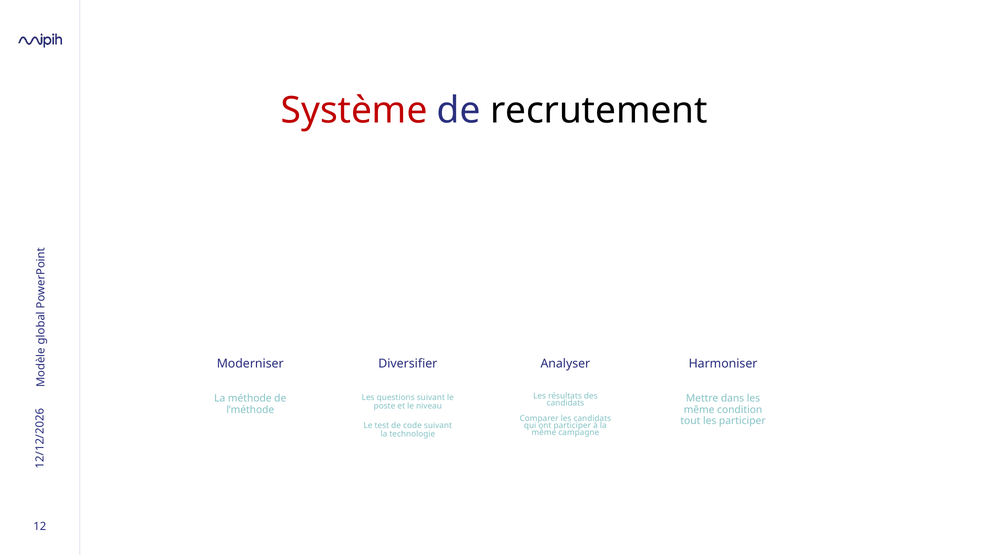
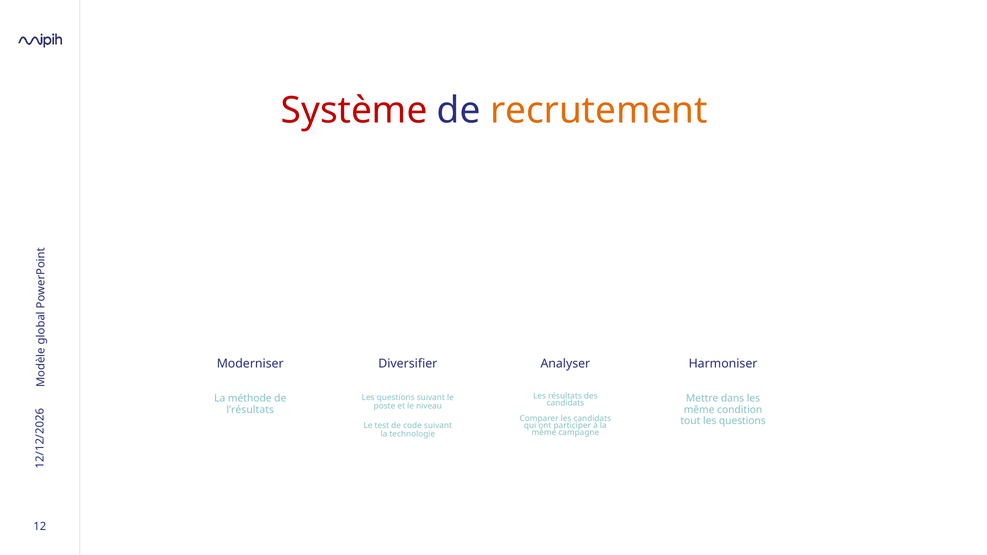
recrutement colour: black -> orange (599, 111)
l’méthode: l’méthode -> l’résultats (250, 410)
tout les participer: participer -> questions (742, 421)
